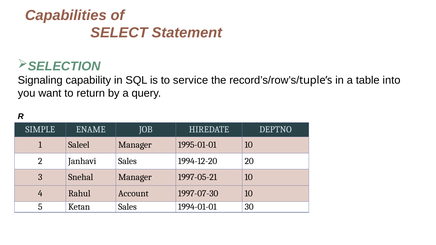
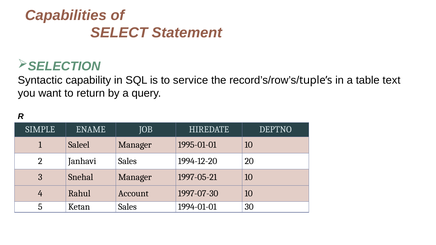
Signaling: Signaling -> Syntactic (40, 80)
into: into -> text (392, 80)
